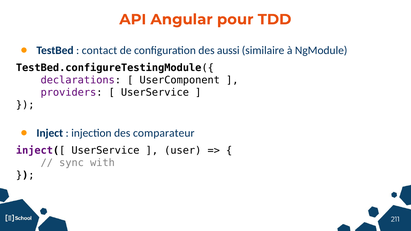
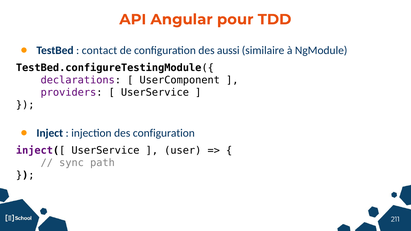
des comparateur: comparateur -> configuration (164, 133)
with: with -> path (102, 163)
